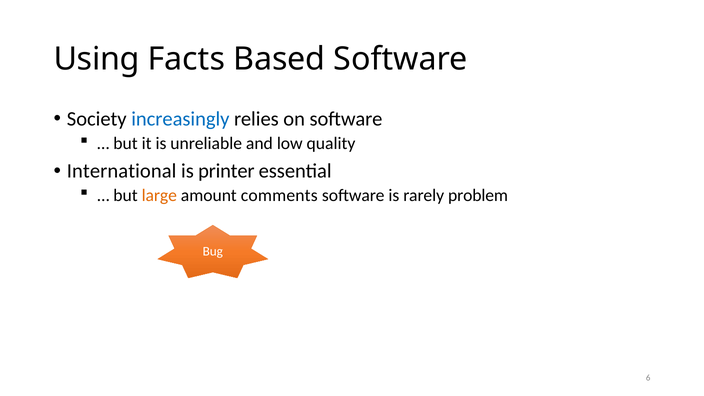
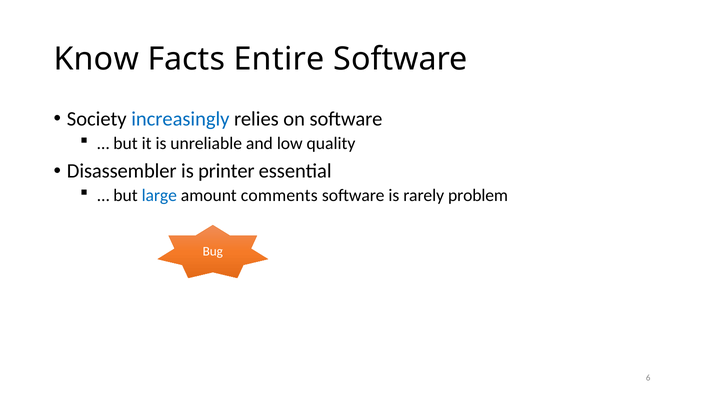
Using: Using -> Know (96, 59)
Based: Based -> Entire (279, 59)
International: International -> Disassembler (122, 171)
large colour: orange -> blue (159, 195)
